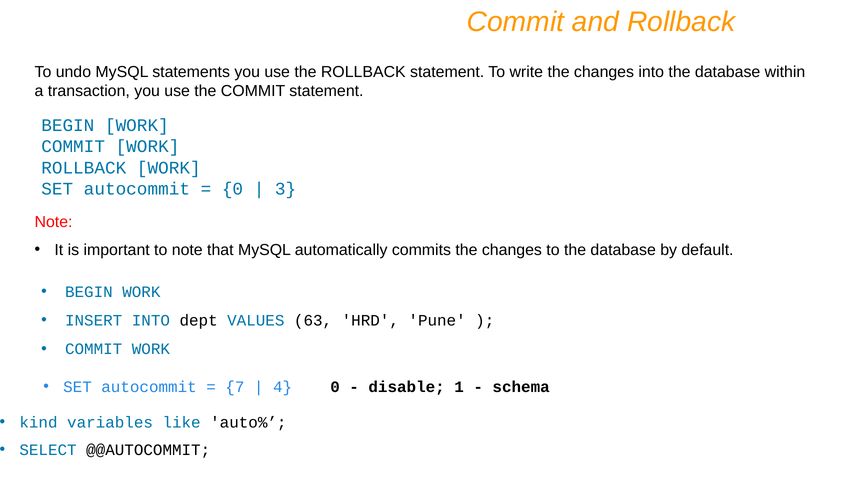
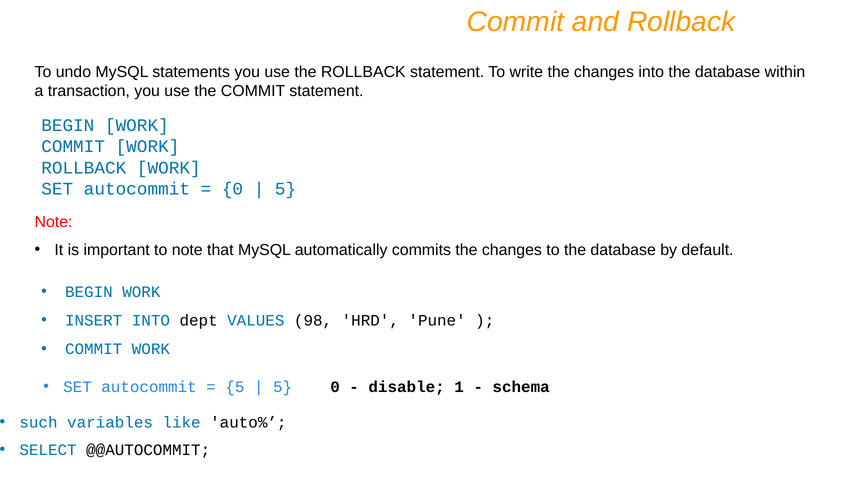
3: 3 -> 5 (286, 189)
63: 63 -> 98 (313, 321)
7: 7 -> 5 (235, 387)
4: 4 -> 5 (283, 387)
kind: kind -> such (38, 423)
